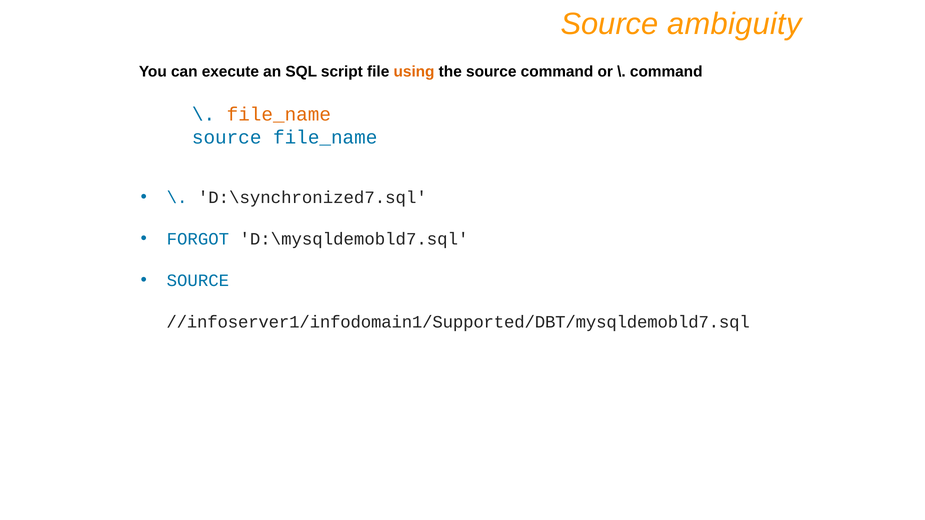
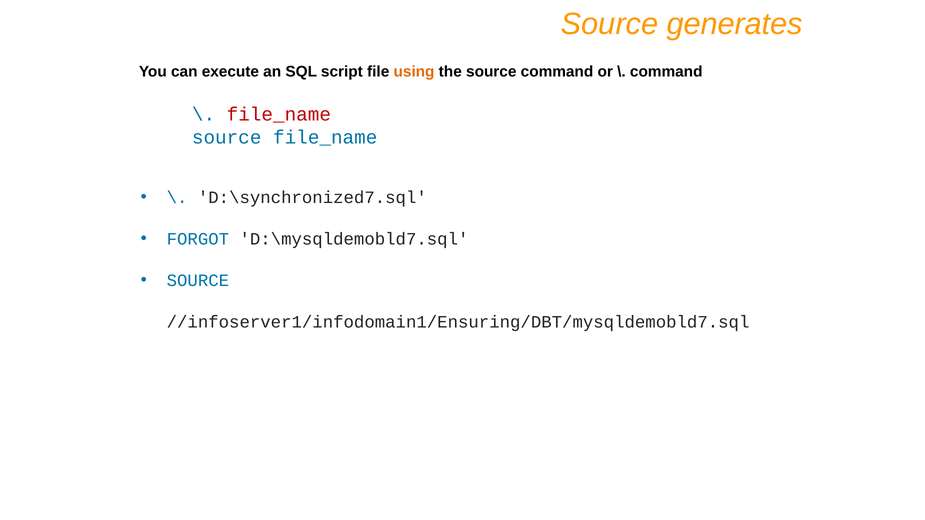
ambiguity: ambiguity -> generates (735, 24)
file_name colour: orange -> red (279, 115)
//infoserver1/infodomain1/Supported/DBT/mysqldemobld7.sql: //infoserver1/infodomain1/Supported/DBT/mysqldemobld7.sql -> //infoserver1/infodomain1/Ensuring/DBT/mysqldemobld7.sql (458, 322)
